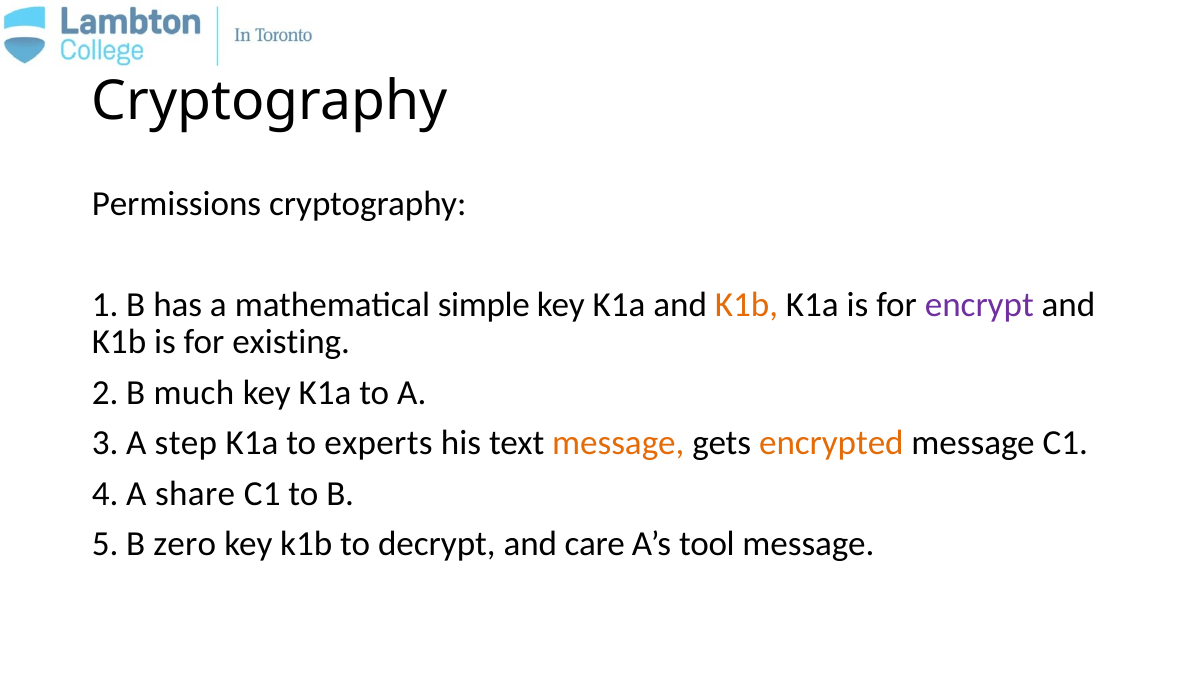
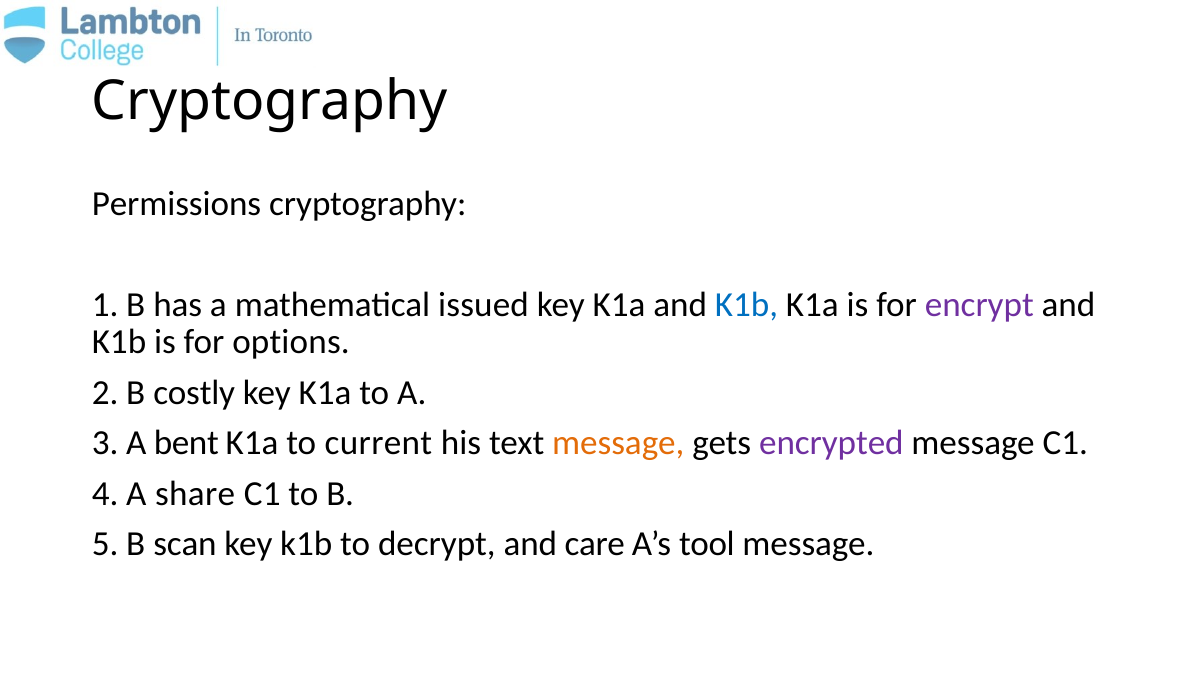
simple: simple -> issued (483, 305)
K1b colour: orange -> blue (747, 305)
existing: existing -> options (291, 342)
much: much -> costly (194, 393)
step: step -> bent (186, 443)
experts: experts -> current (378, 443)
encrypted colour: orange -> purple (831, 443)
zero: zero -> scan (185, 544)
